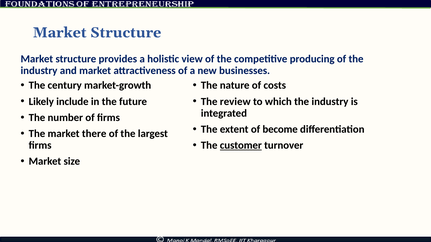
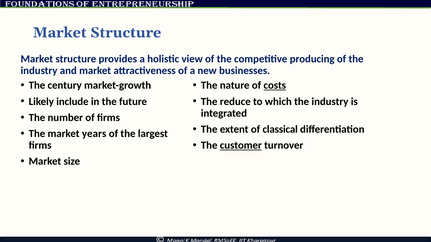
costs underline: none -> present (275, 86)
review: review -> reduce (235, 102)
become: become -> classical (280, 129)
there: there -> years (94, 134)
